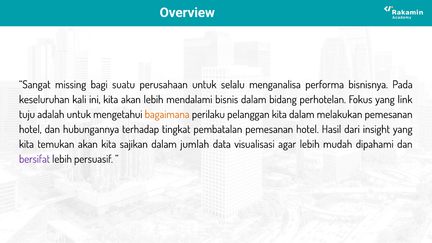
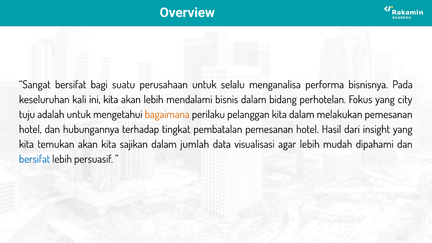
Sangat missing: missing -> bersifat (71, 85)
link: link -> city (405, 100)
bersifat colour: purple -> blue (35, 159)
